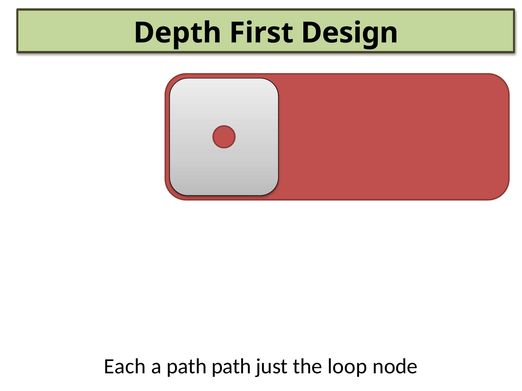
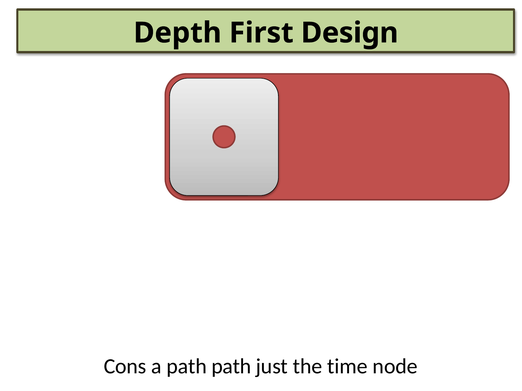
Each: Each -> Cons (125, 367)
loop: loop -> time (347, 367)
